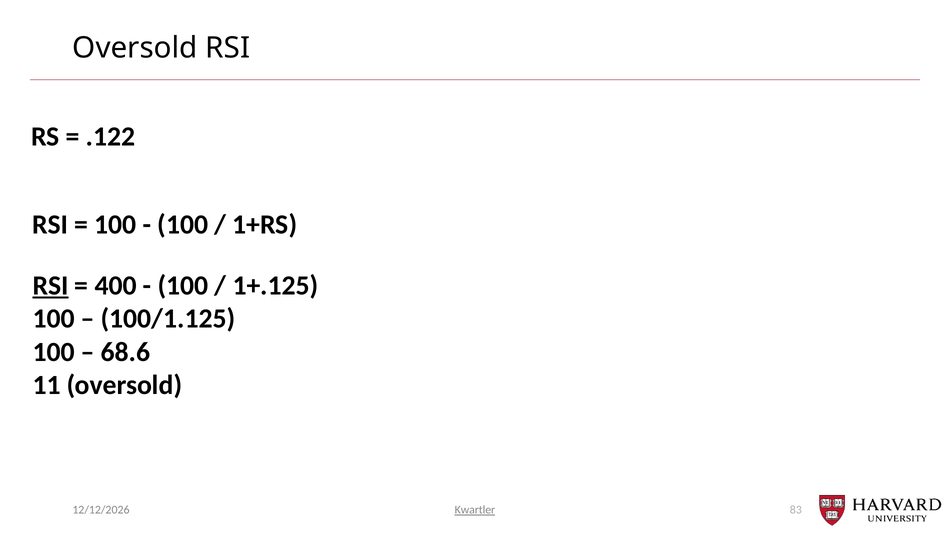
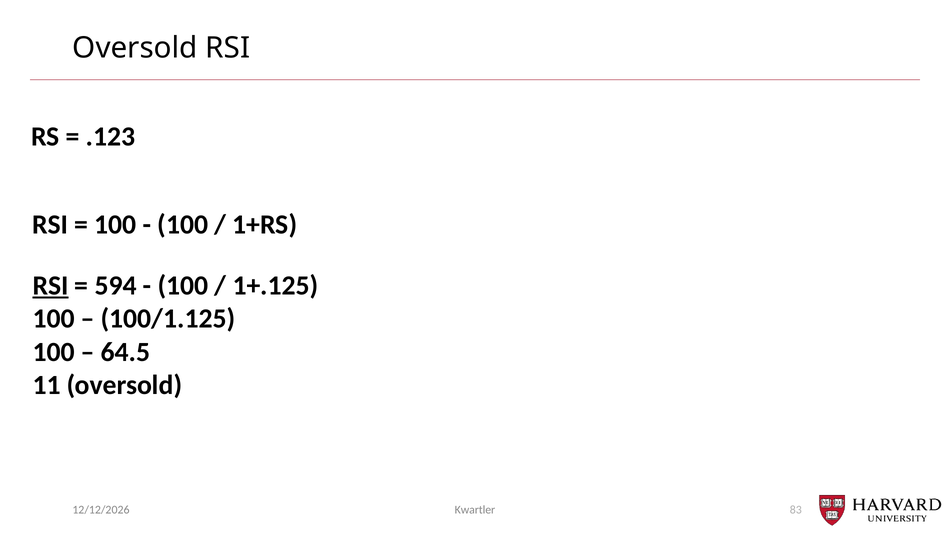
.122: .122 -> .123 (111, 136)
400: 400 -> 594 (116, 286)
68.6: 68.6 -> 64.5 (126, 352)
Kwartler underline: present -> none (475, 510)
